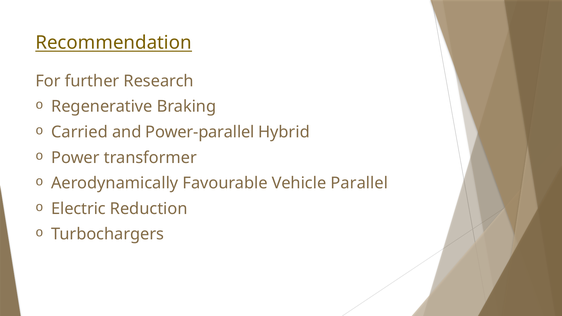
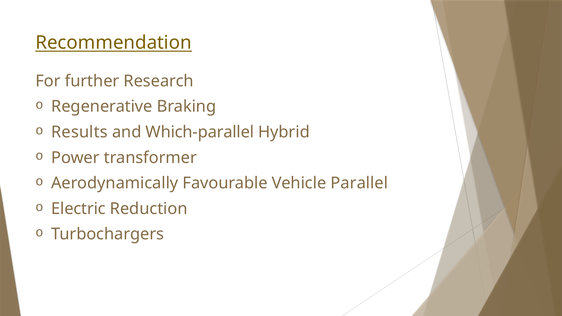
Carried: Carried -> Results (79, 132)
Power-parallel: Power-parallel -> Which-parallel (200, 132)
